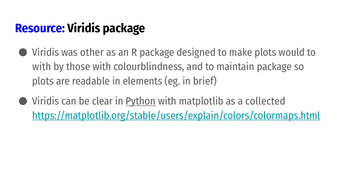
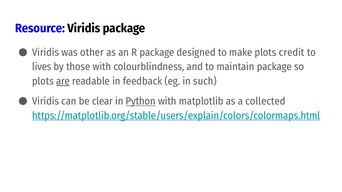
would: would -> credit (292, 53)
with: with -> lives (42, 67)
are underline: none -> present (63, 81)
elements: elements -> feedback (143, 81)
brief: brief -> such (205, 81)
